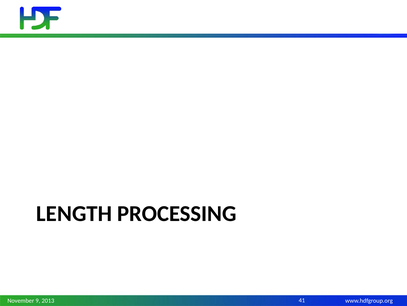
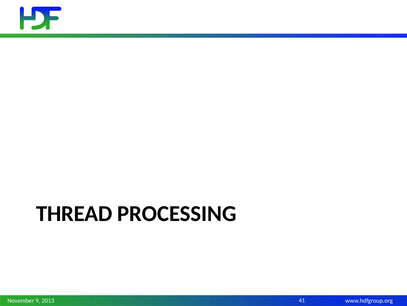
LENGTH: LENGTH -> THREAD (74, 213)
